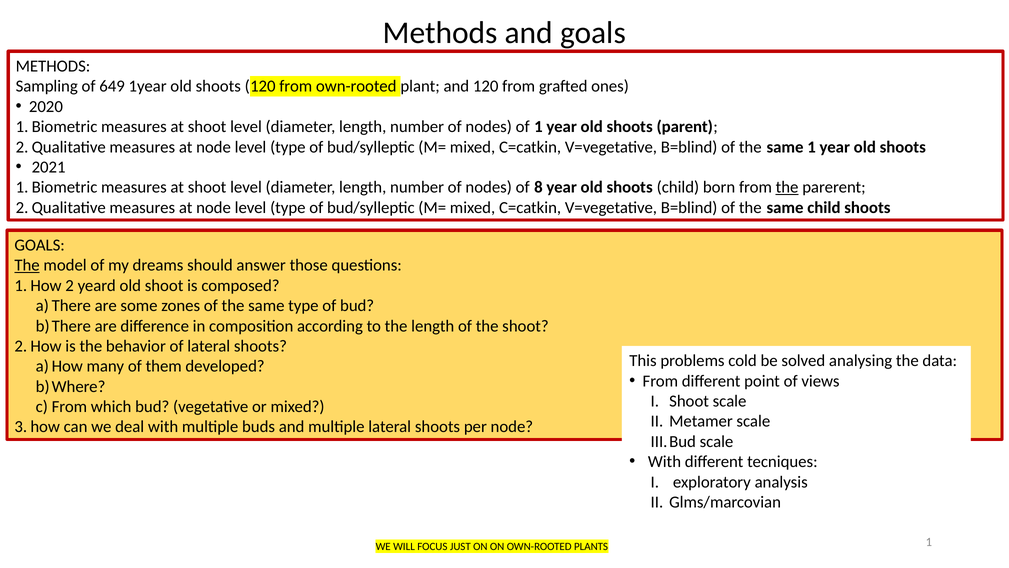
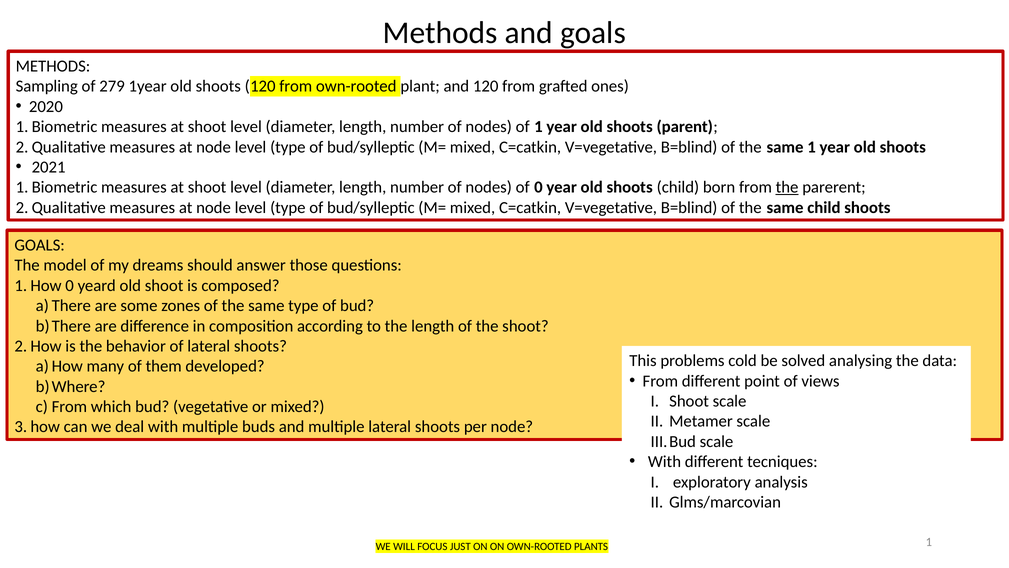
649: 649 -> 279 (112, 86)
of 8: 8 -> 0 (538, 187)
The underline: present -> none (27, 265)
2: 2 -> 0 (70, 285)
